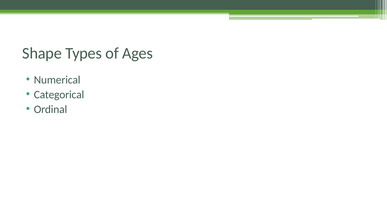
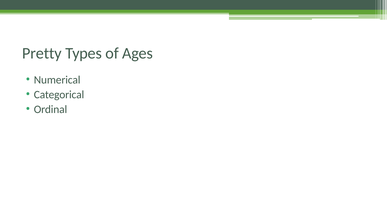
Shape: Shape -> Pretty (42, 53)
